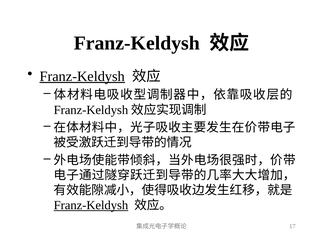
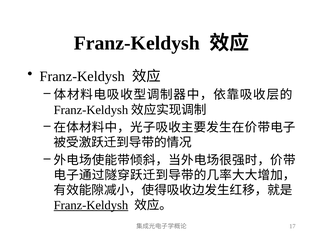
Franz-Keldysh underline: present -> none (82, 76)
